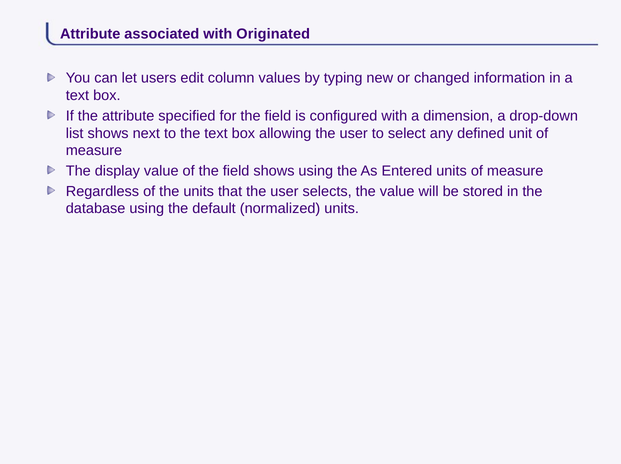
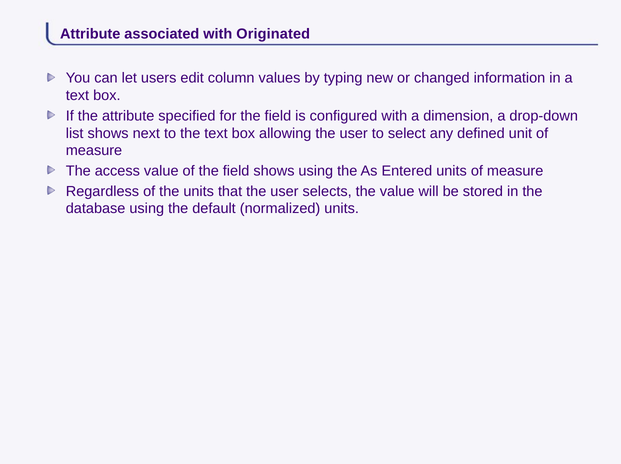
display: display -> access (117, 171)
